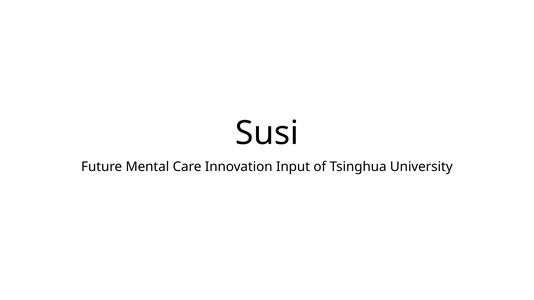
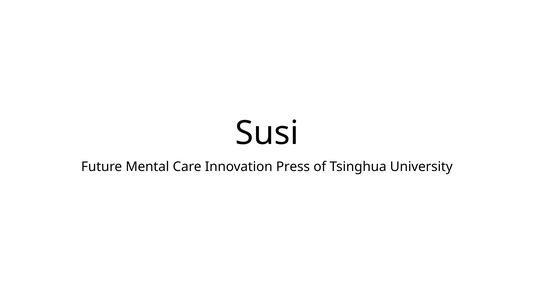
Input: Input -> Press (293, 167)
